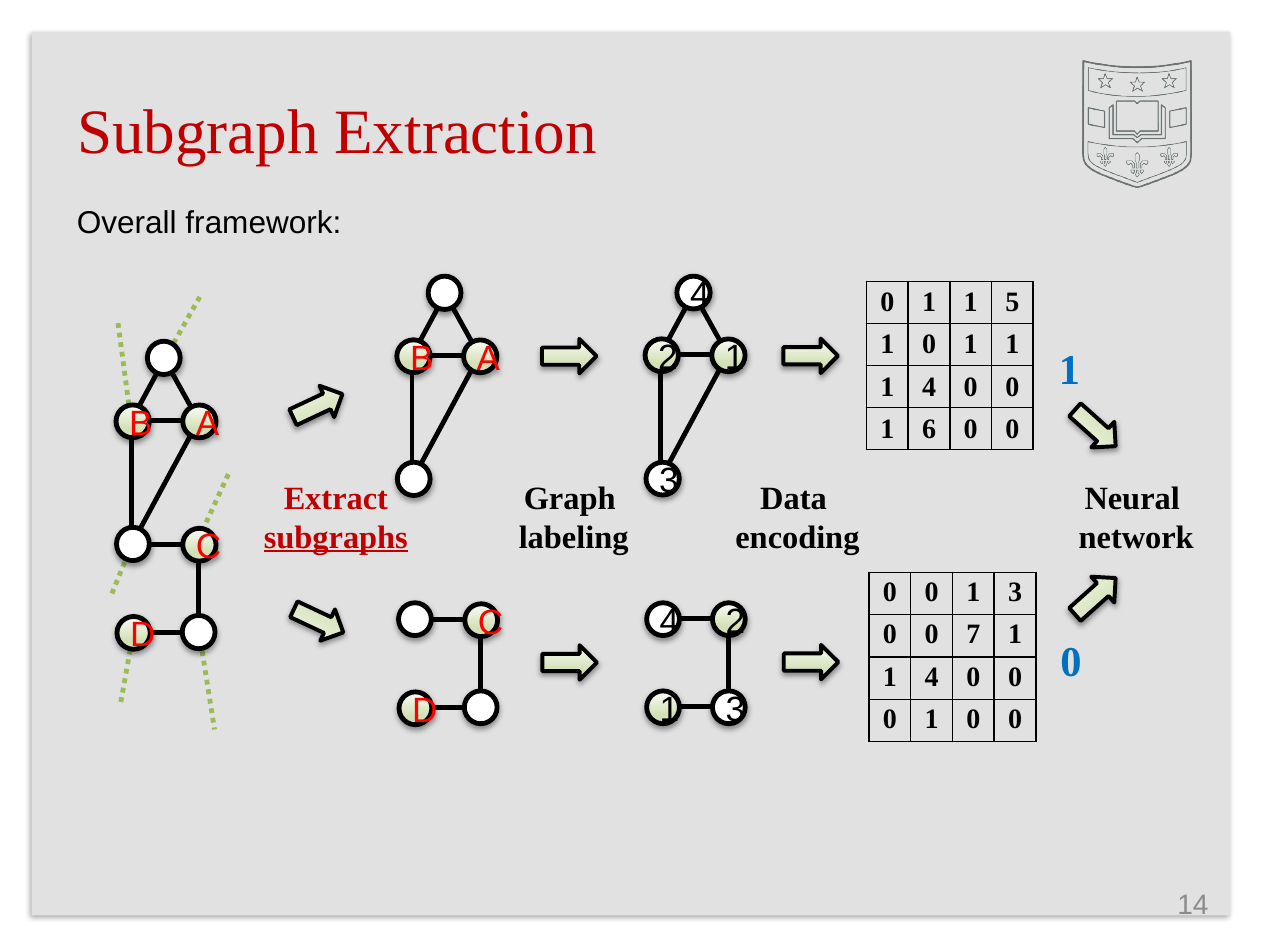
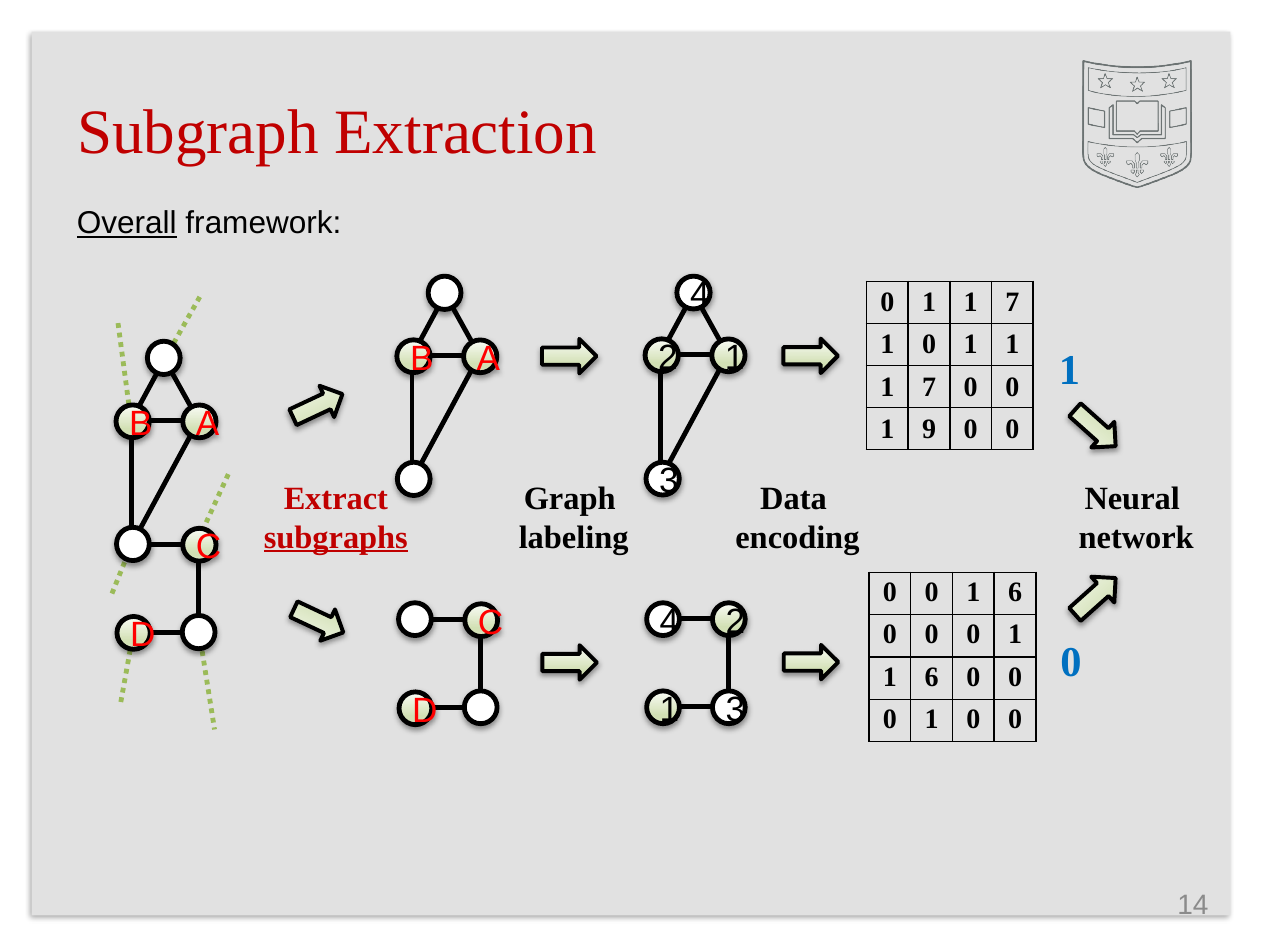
Overall underline: none -> present (127, 223)
0 1 1 5: 5 -> 7 (1012, 302)
4: 4 -> 7 (929, 387)
6: 6 -> 9 (929, 429)
0 1 3: 3 -> 6 (1015, 592)
7: 7 -> 0 (973, 634)
4: 4 -> 6 (932, 677)
